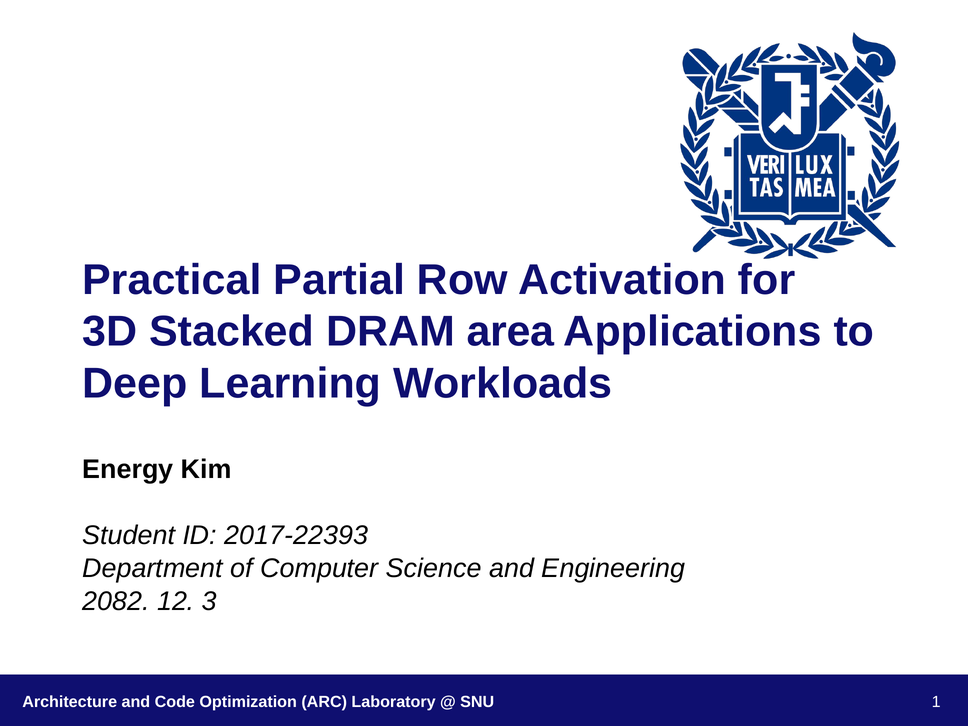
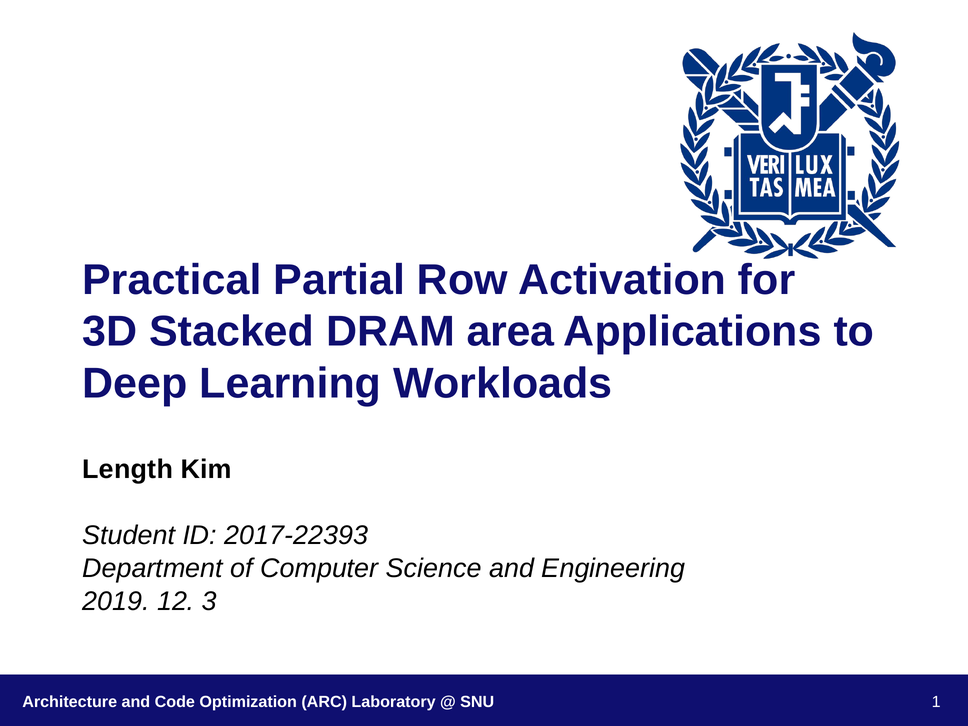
Energy: Energy -> Length (128, 469)
2082: 2082 -> 2019 (116, 602)
